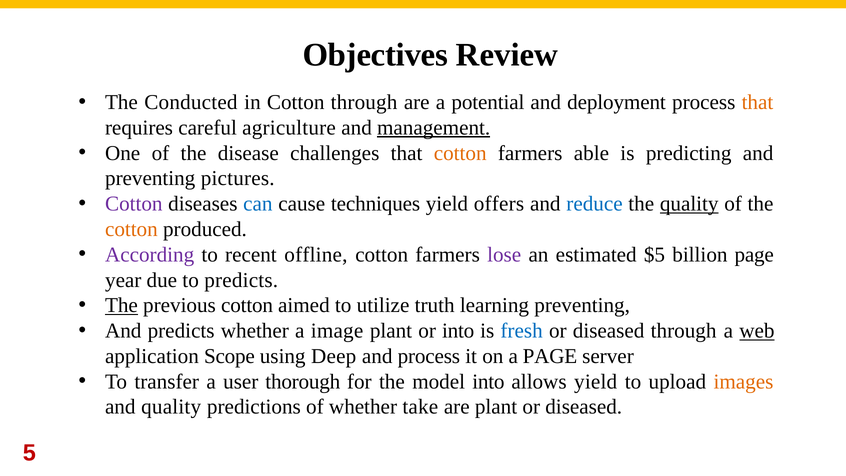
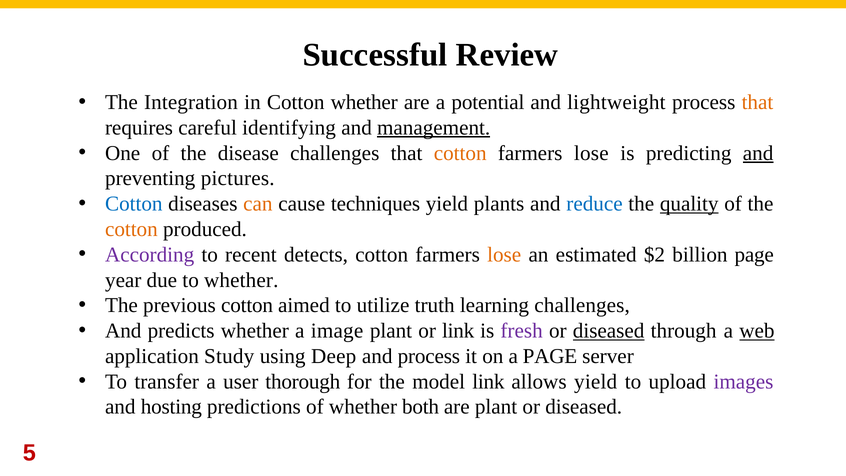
Objectives: Objectives -> Successful (375, 55)
Conducted: Conducted -> Integration (191, 102)
Cotton through: through -> whether (364, 102)
deployment: deployment -> lightweight (616, 102)
agriculture: agriculture -> identifying (289, 128)
able: able -> lose (591, 153)
and underline: none -> present (758, 153)
Cotton colour: purple -> blue (134, 204)
can colour: blue -> orange (258, 204)
offers: offers -> plants (499, 204)
offline: offline -> detects (316, 255)
lose colour: purple -> orange (504, 255)
$5: $5 -> $2 (654, 255)
to predicts: predicts -> whether (241, 280)
The underline: present -> none (121, 305)
learning preventing: preventing -> challenges (582, 305)
or into: into -> link (458, 331)
fresh colour: blue -> purple (522, 331)
diseased underline: none -> present (609, 331)
Scope: Scope -> Study (229, 356)
model into: into -> link (488, 381)
images colour: orange -> purple (743, 381)
and quality: quality -> hosting (171, 407)
take: take -> both (421, 407)
